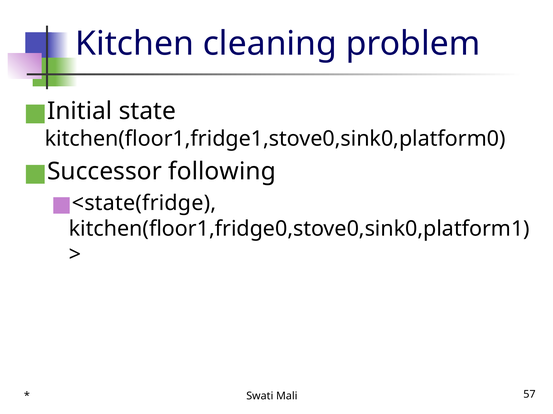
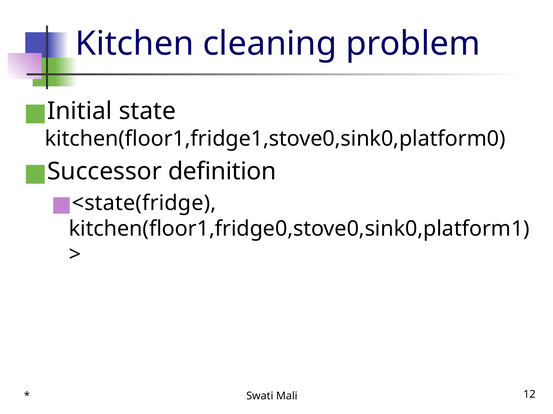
following: following -> definition (222, 172)
57: 57 -> 12 (529, 395)
